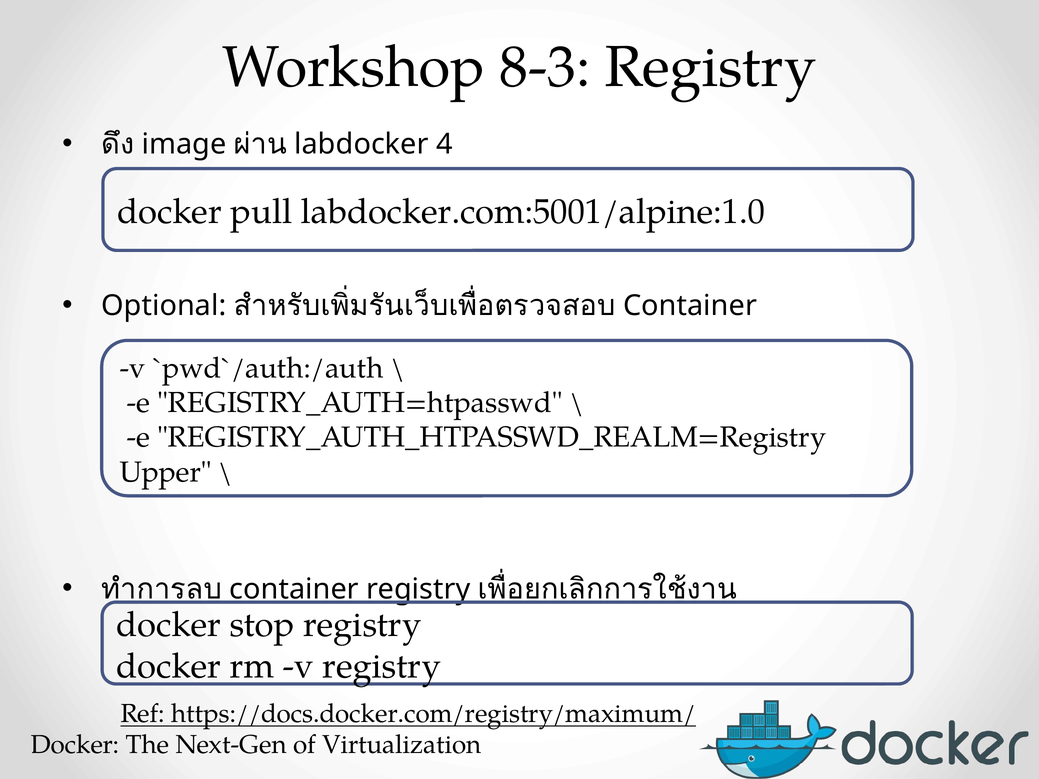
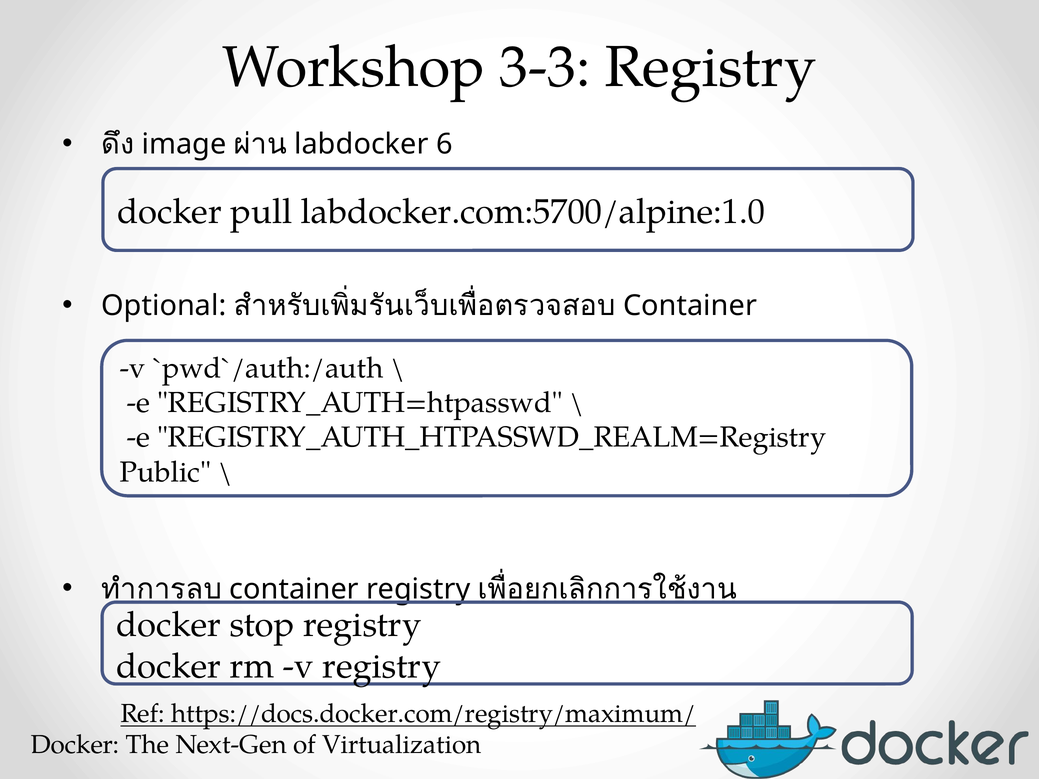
8-3: 8-3 -> 3-3 (545, 67)
4: 4 -> 6 (444, 144)
labdocker.com:5001/alpine:1.0: labdocker.com:5001/alpine:1.0 -> labdocker.com:5700/alpine:1.0 (533, 212)
Upper: Upper -> Public (165, 472)
